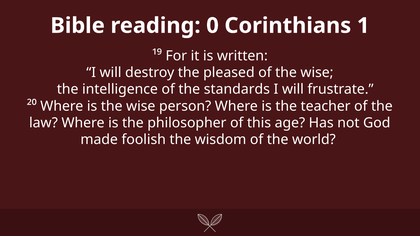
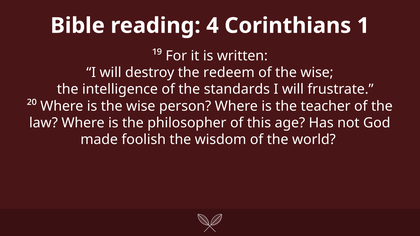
0: 0 -> 4 (213, 26)
pleased: pleased -> redeem (229, 73)
